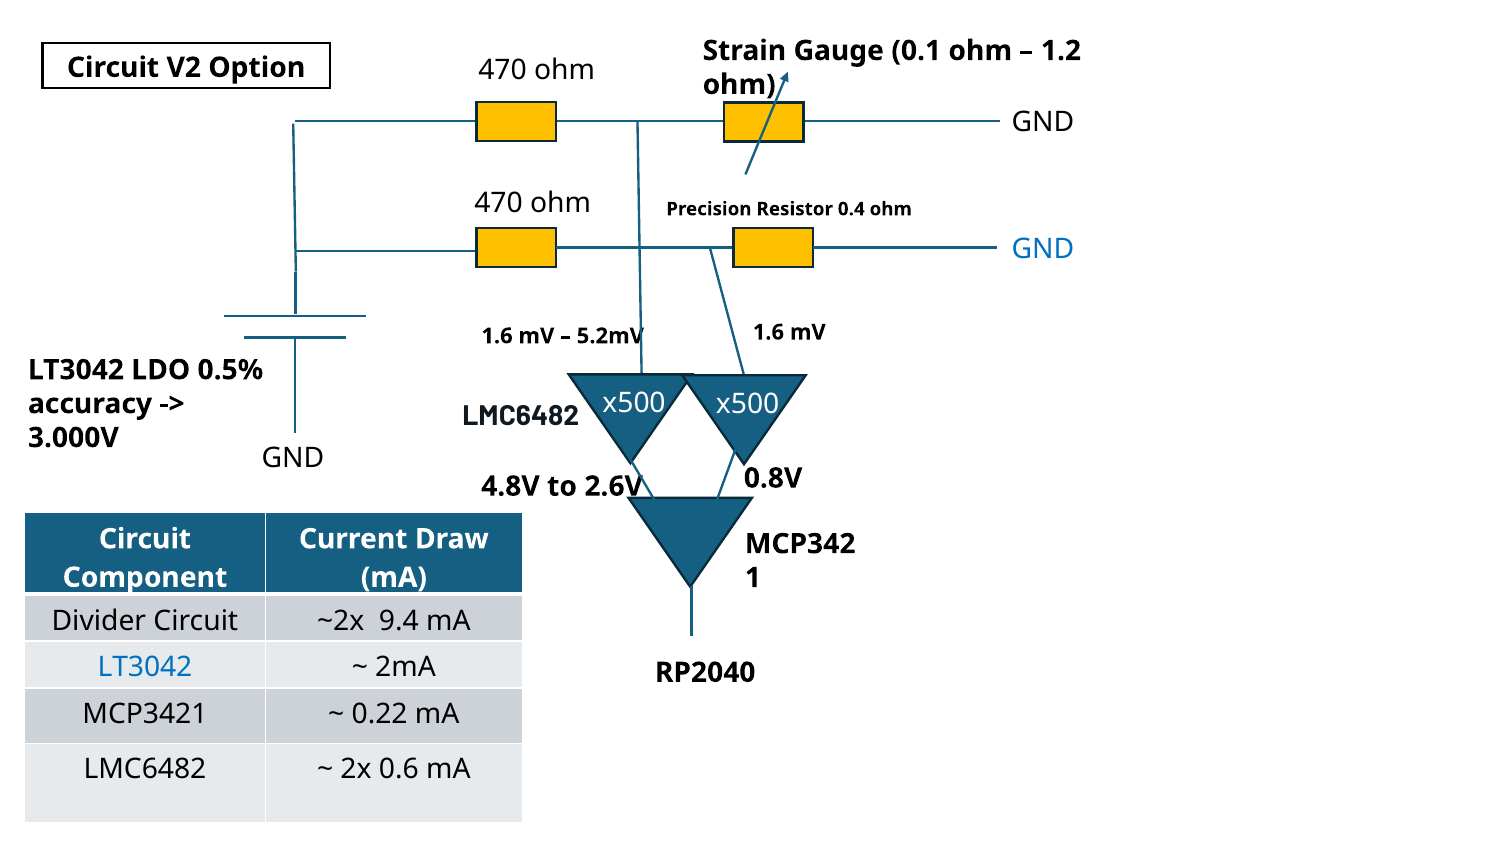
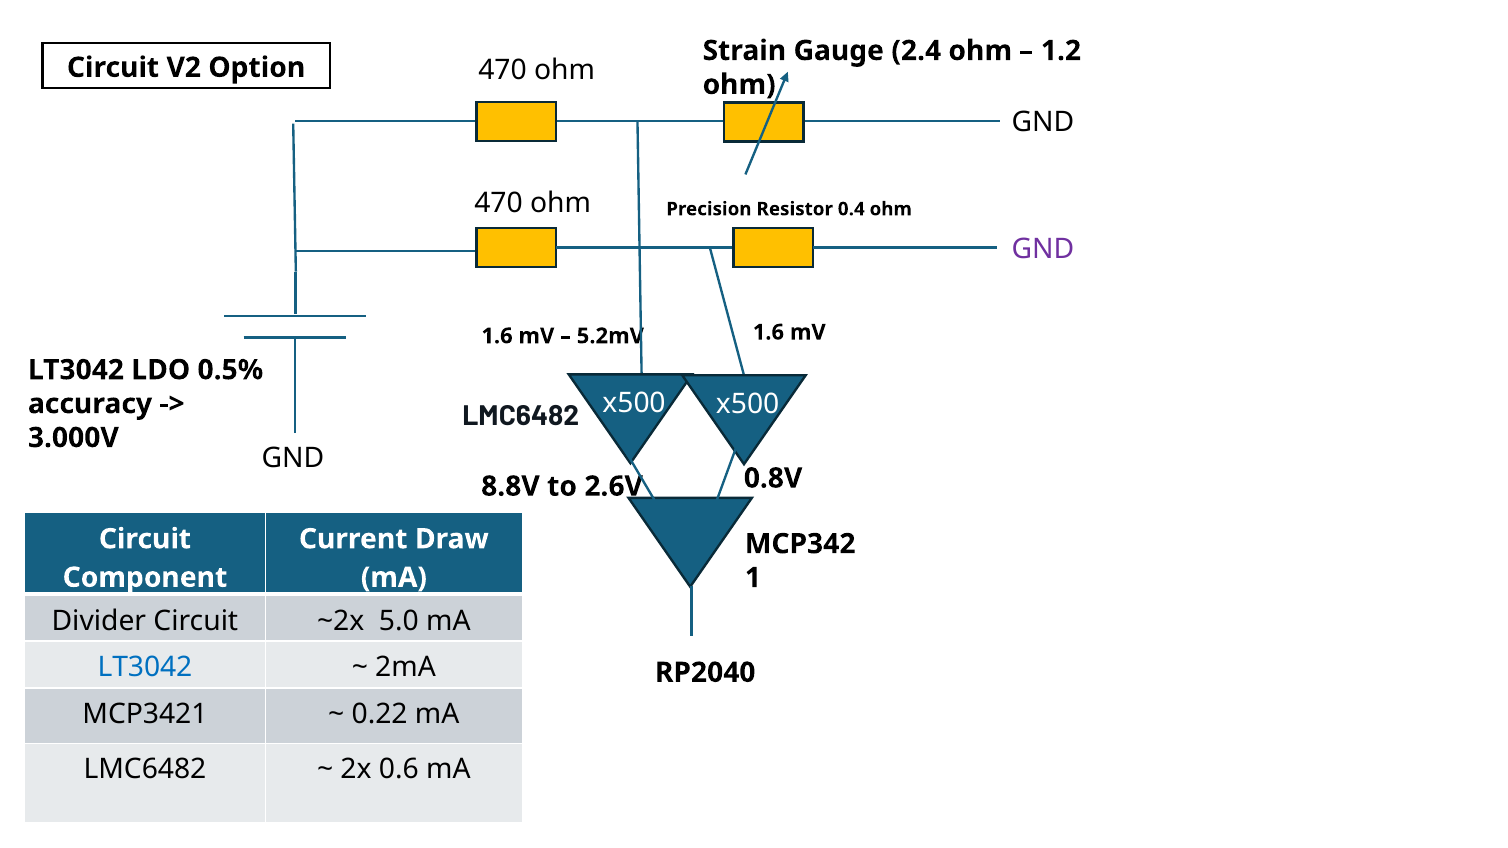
0.1: 0.1 -> 2.4 (916, 51)
GND colour: blue -> purple (1043, 249)
4.8V: 4.8V -> 8.8V (510, 486)
9.4: 9.4 -> 5.0 (399, 621)
